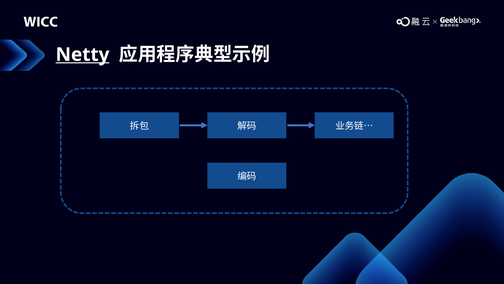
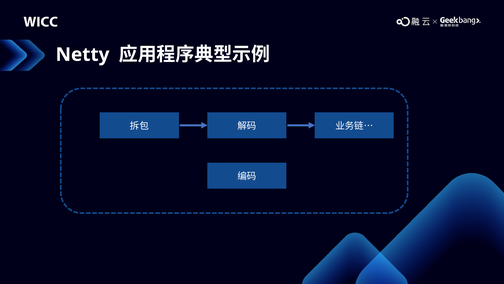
Netty underline: present -> none (83, 55)
